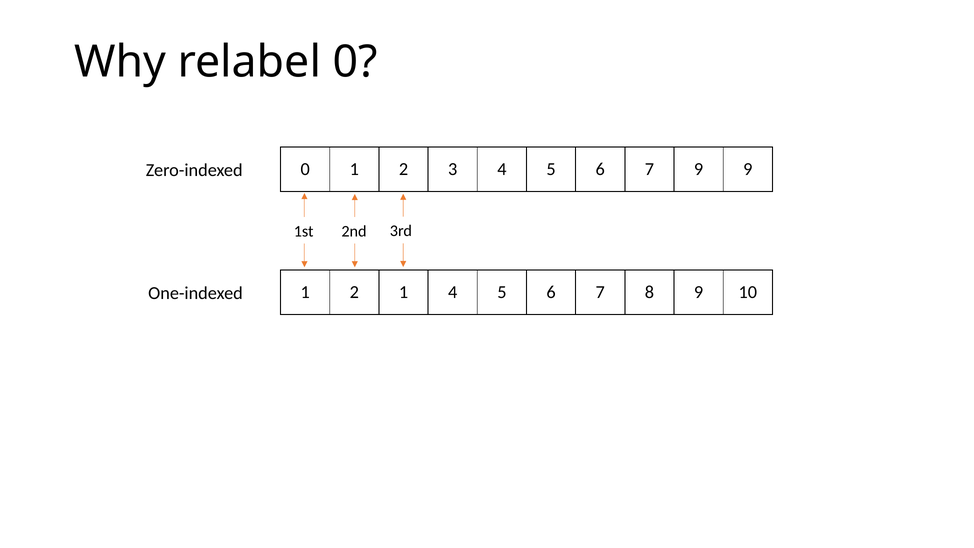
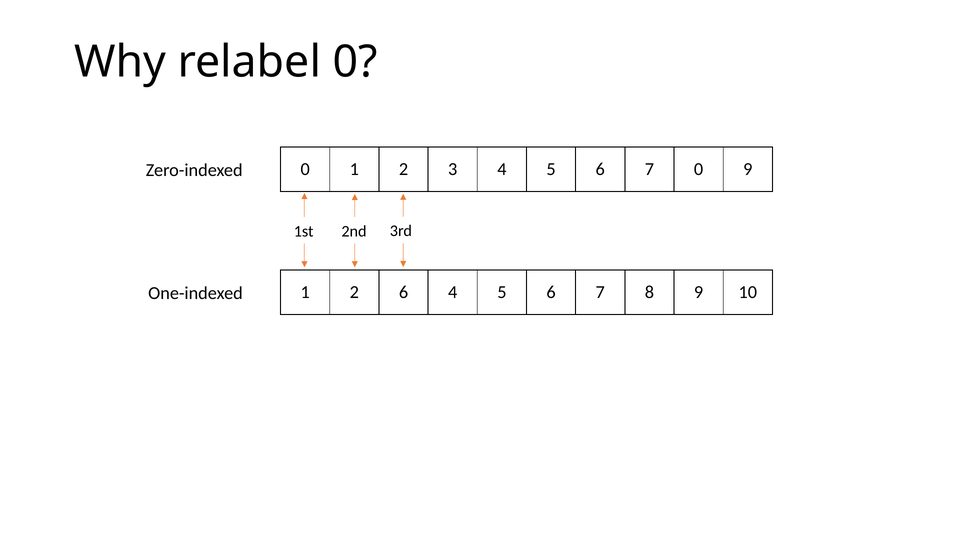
7 9: 9 -> 0 (699, 169)
2 1: 1 -> 6 (404, 292)
